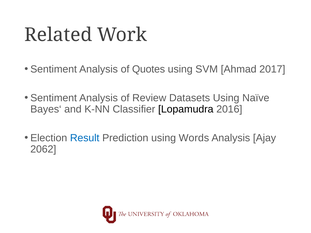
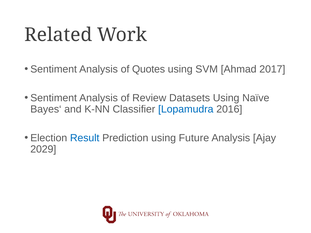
Lopamudra colour: black -> blue (186, 109)
Words: Words -> Future (194, 138)
2062: 2062 -> 2029 (43, 149)
